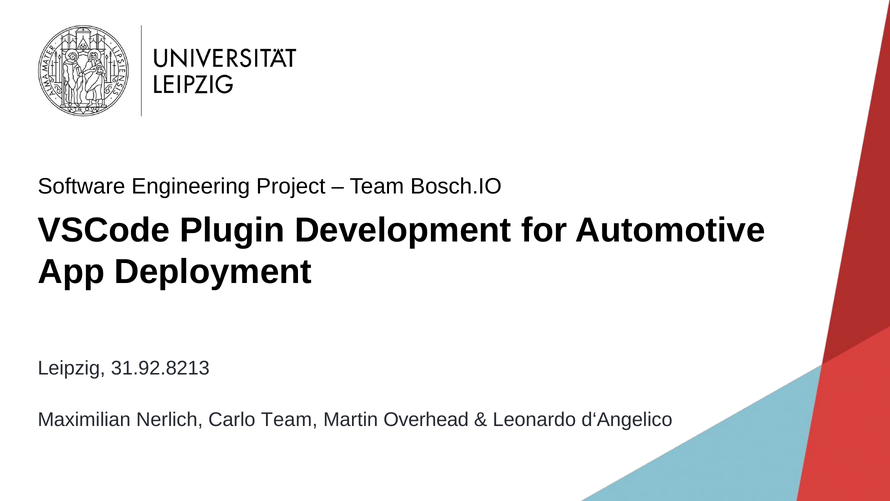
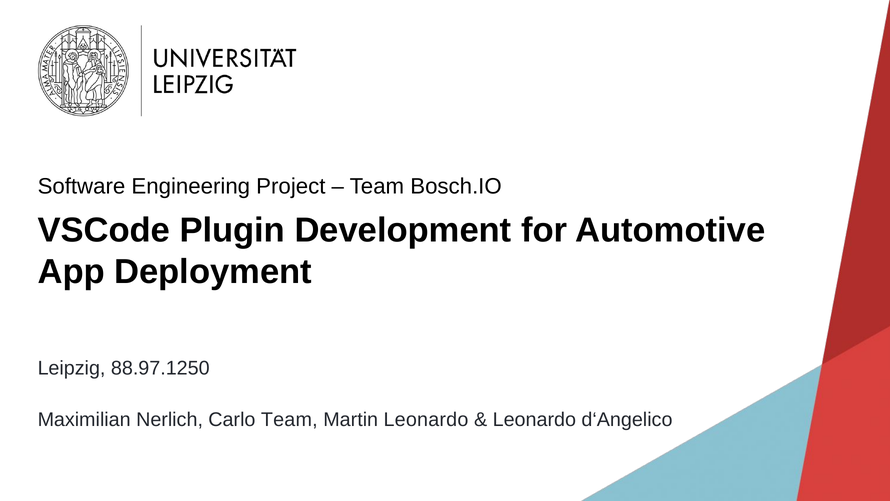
31.92.8213: 31.92.8213 -> 88.97.1250 (160, 368)
Martin Overhead: Overhead -> Leonardo (426, 420)
